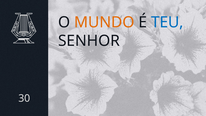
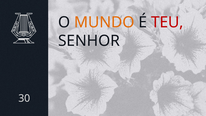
TEU colour: blue -> red (167, 22)
